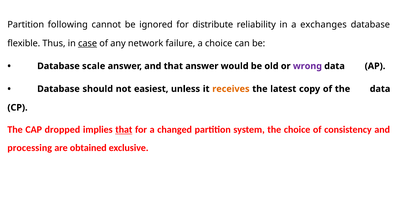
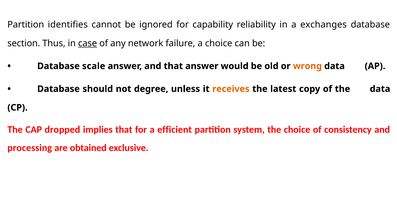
following: following -> identifies (68, 24)
distribute: distribute -> capability (213, 24)
flexible: flexible -> section (24, 43)
wrong colour: purple -> orange (307, 66)
easiest: easiest -> degree (151, 89)
that underline: present -> none (124, 129)
changed: changed -> efficient (175, 129)
